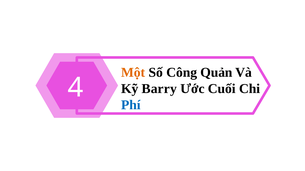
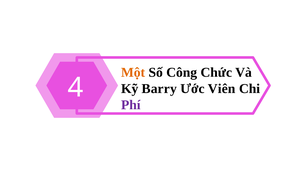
Quản: Quản -> Chức (216, 73)
Cuối: Cuối -> Viên (222, 89)
Phí colour: blue -> purple (131, 105)
